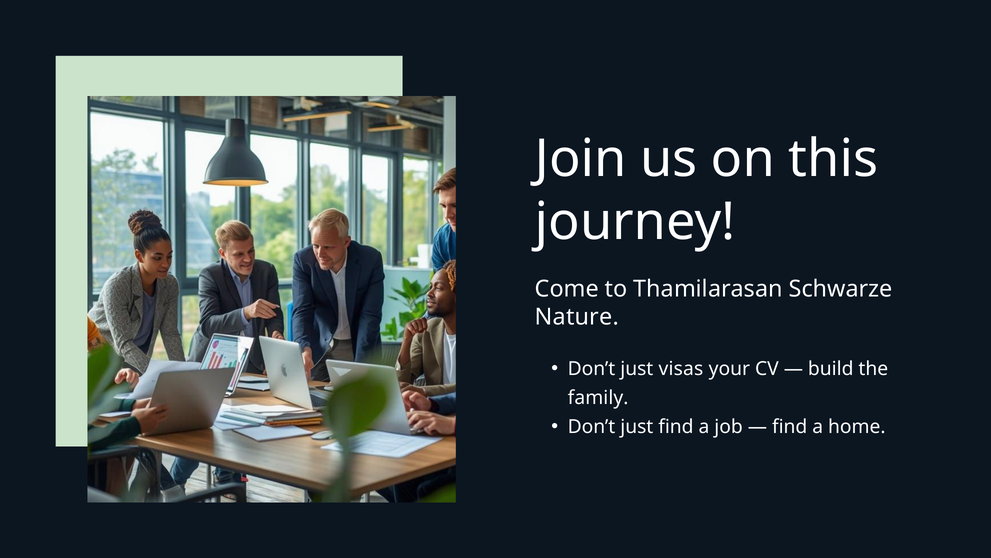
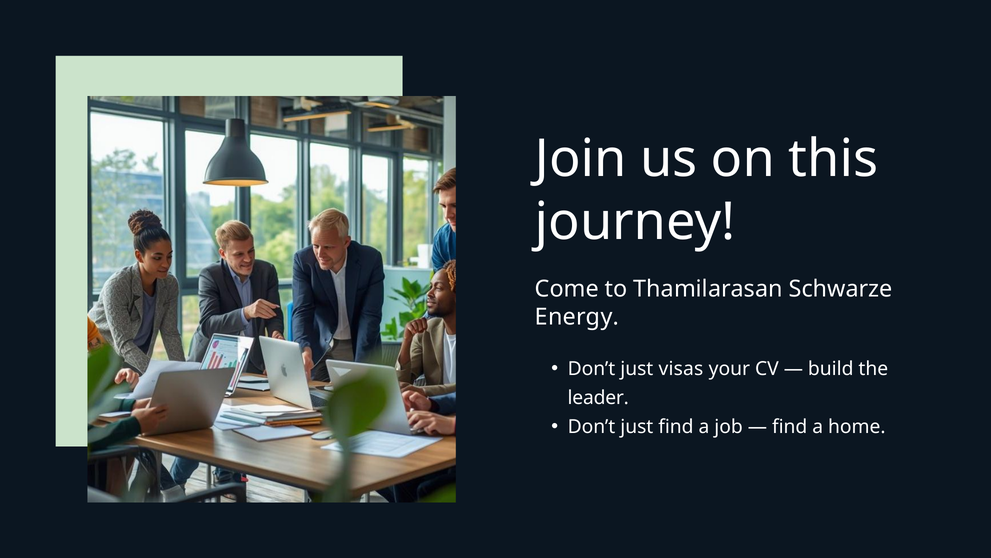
Nature: Nature -> Energy (577, 317)
family: family -> leader (598, 398)
